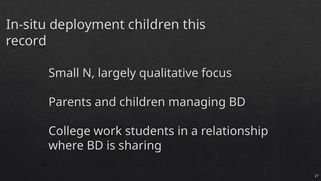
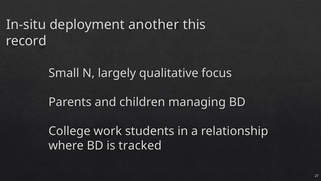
deployment children: children -> another (154, 25)
sharing: sharing -> tracked (140, 145)
